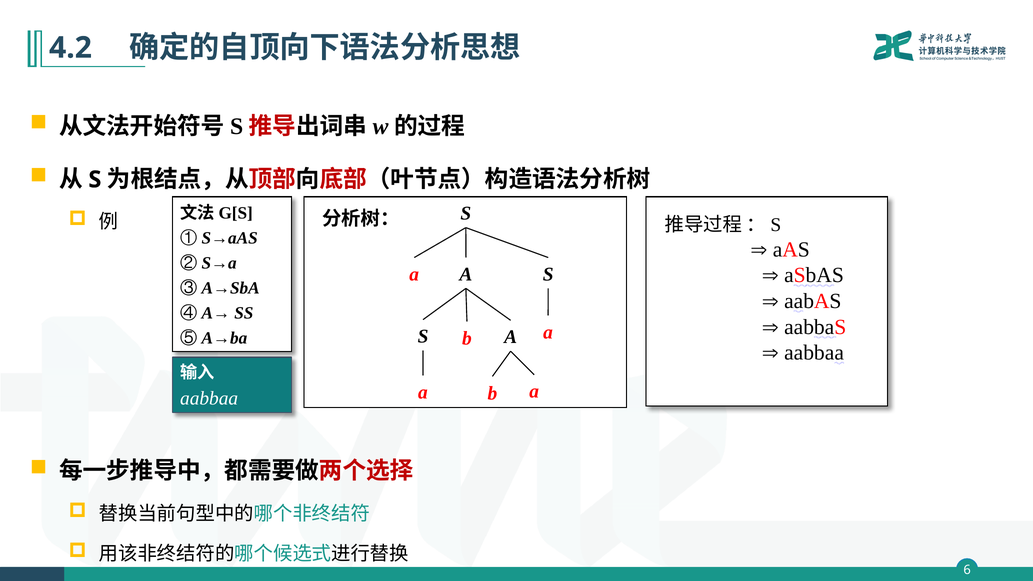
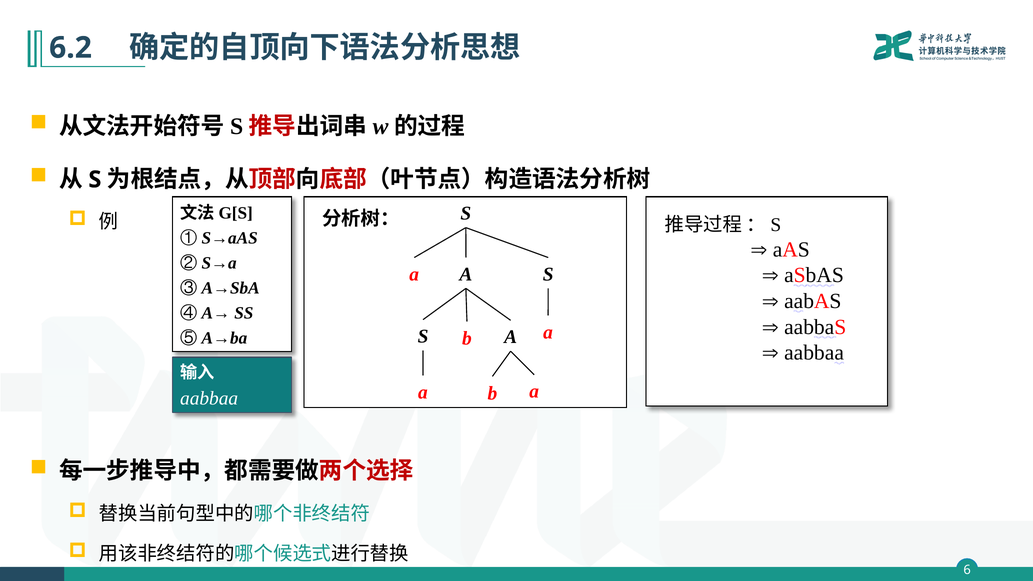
4.2: 4.2 -> 6.2 (70, 48)
